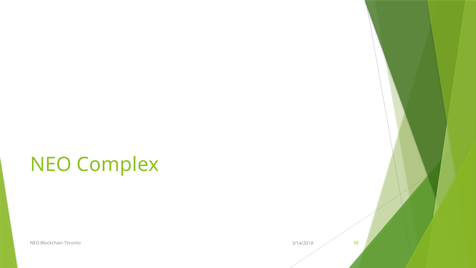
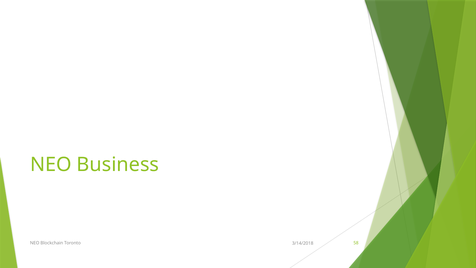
Complex: Complex -> Business (118, 164)
